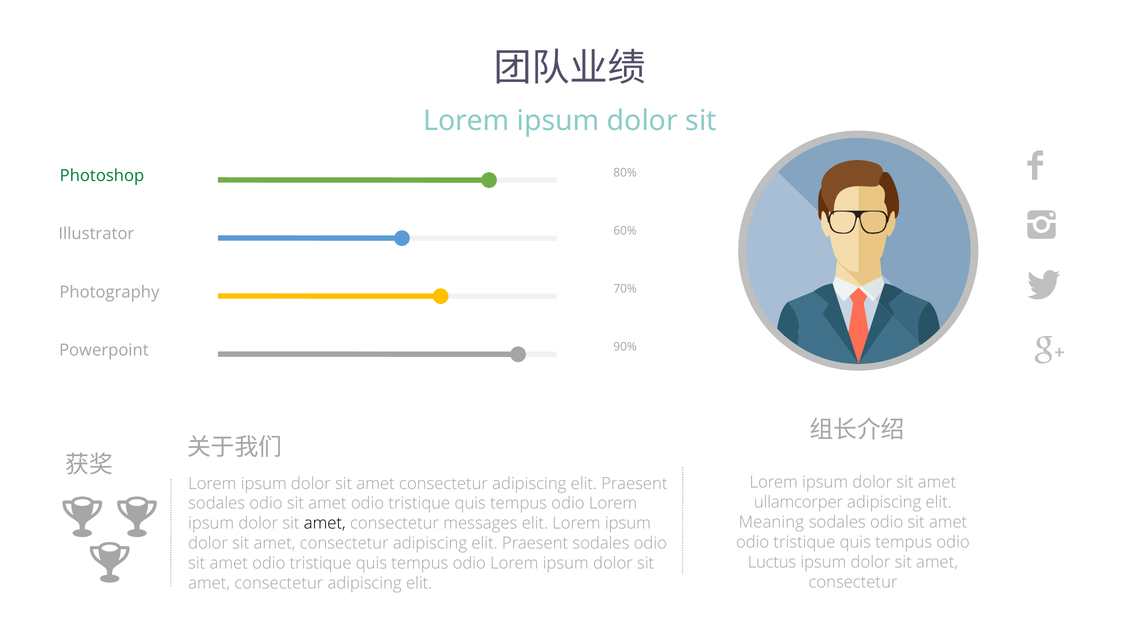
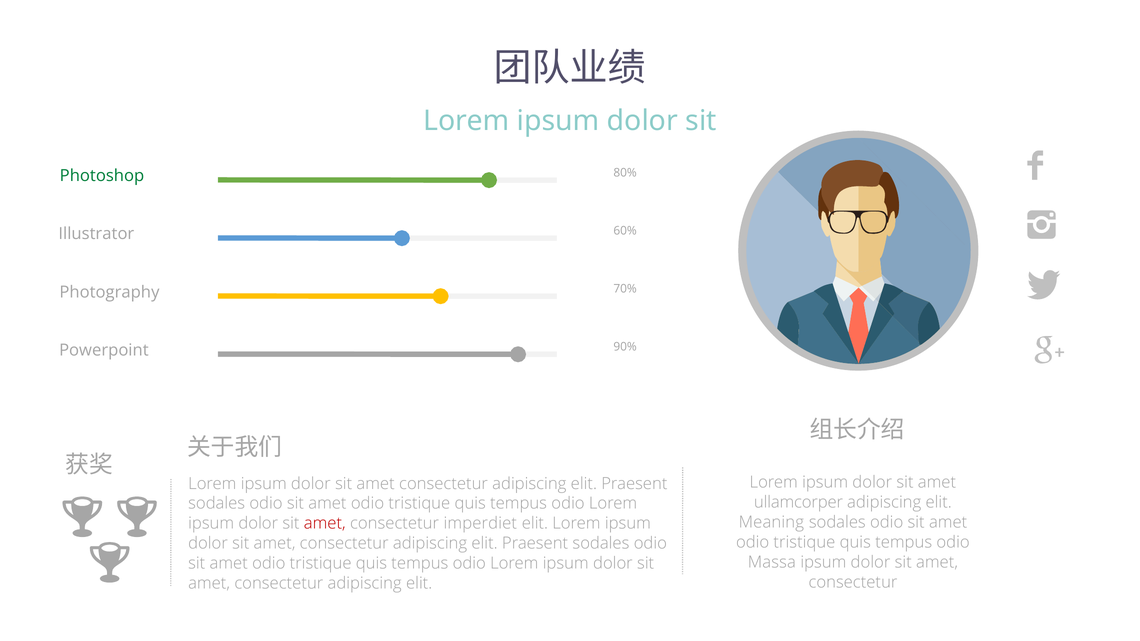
amet colour: black -> red (325, 524)
messages: messages -> imperdiet (480, 524)
Luctus: Luctus -> Massa (772, 563)
